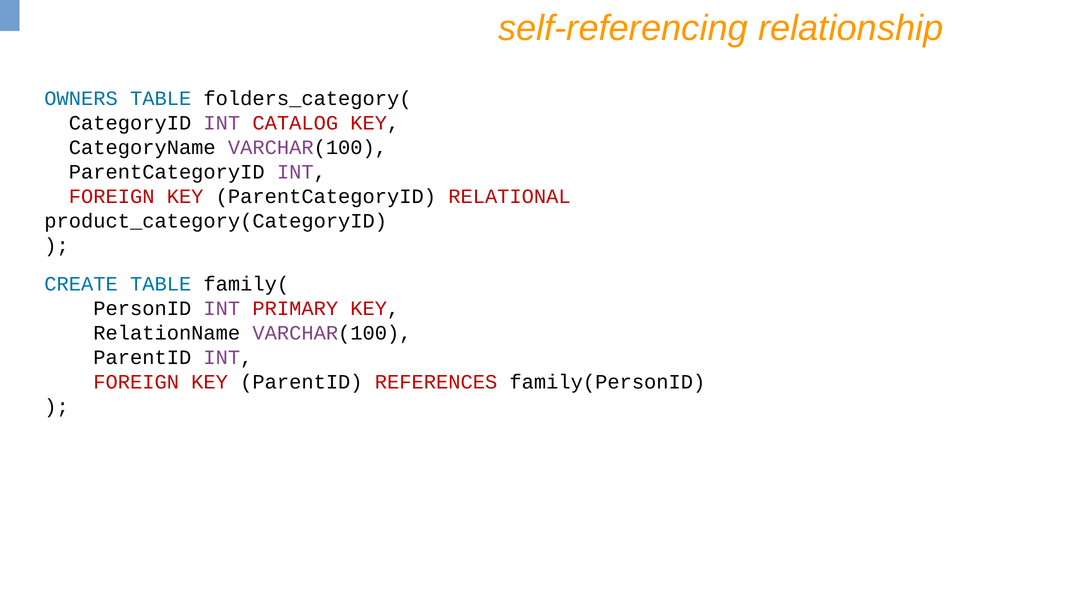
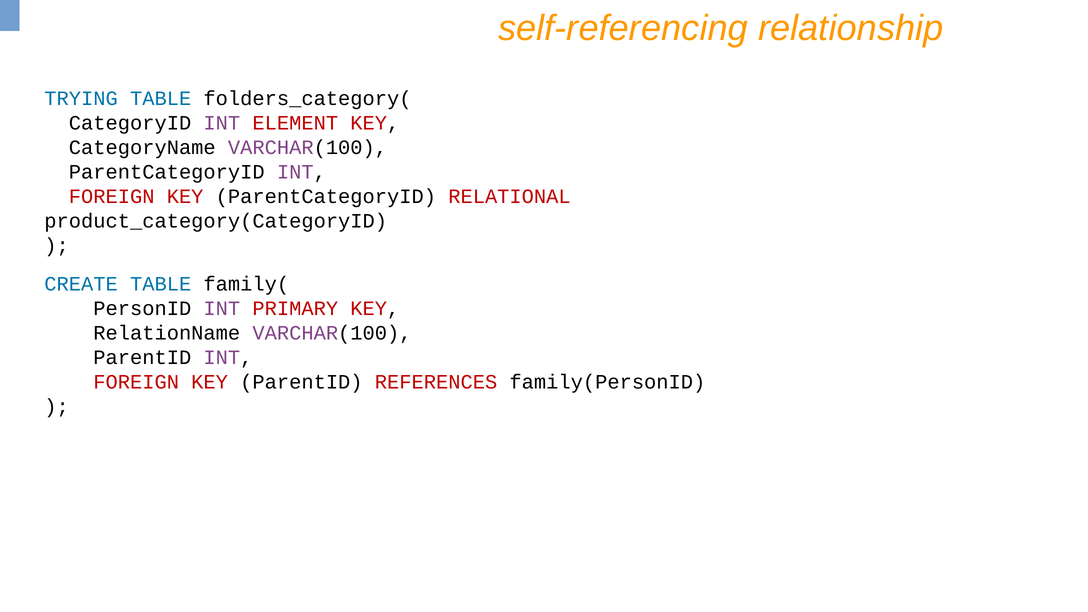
OWNERS: OWNERS -> TRYING (81, 99)
CATALOG: CATALOG -> ELEMENT (295, 123)
